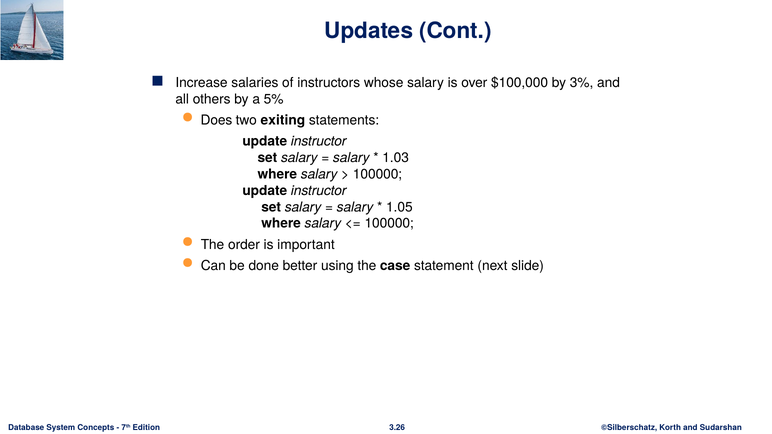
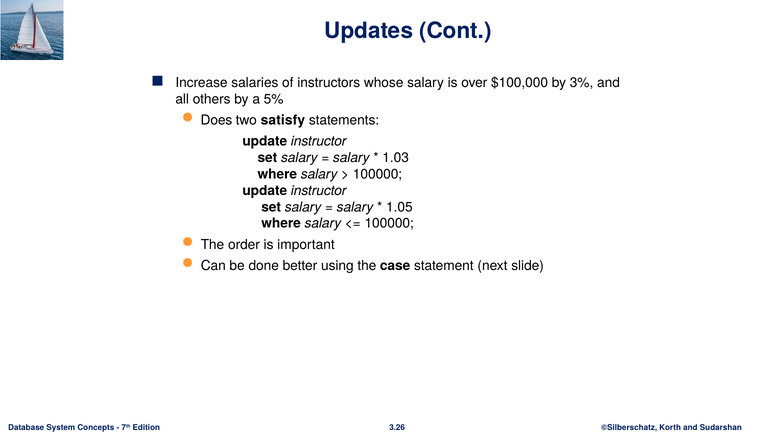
exiting: exiting -> satisfy (283, 120)
